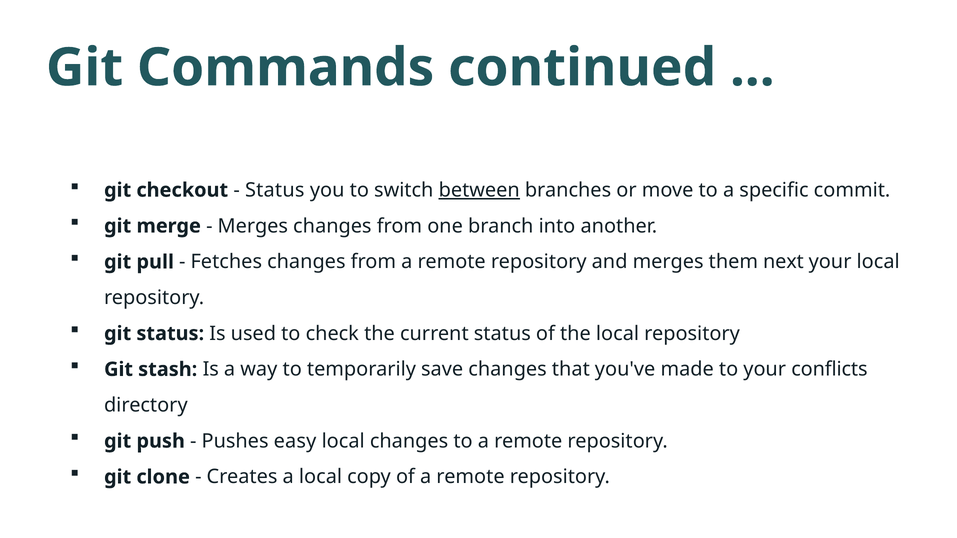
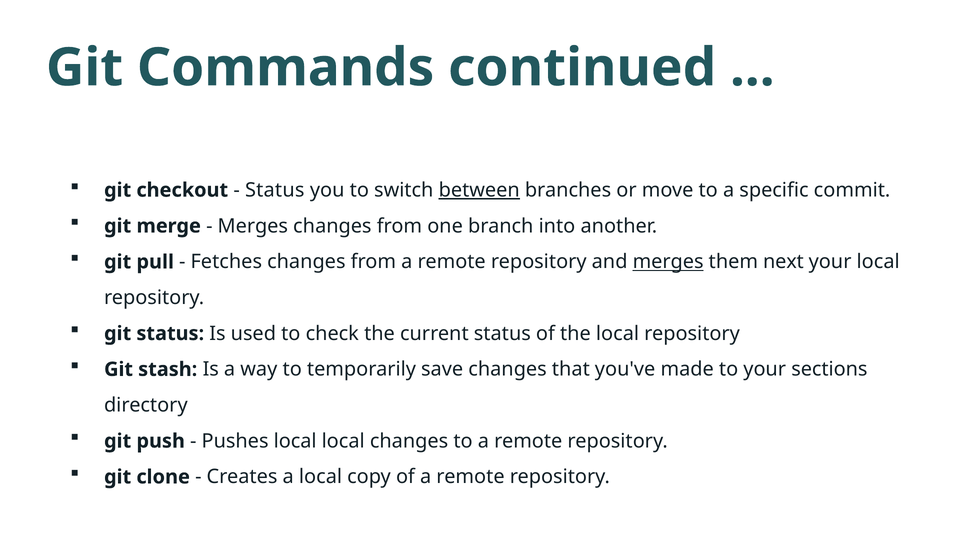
merges underline: none -> present (668, 262)
conflicts: conflicts -> sections (829, 370)
Pushes easy: easy -> local (295, 441)
